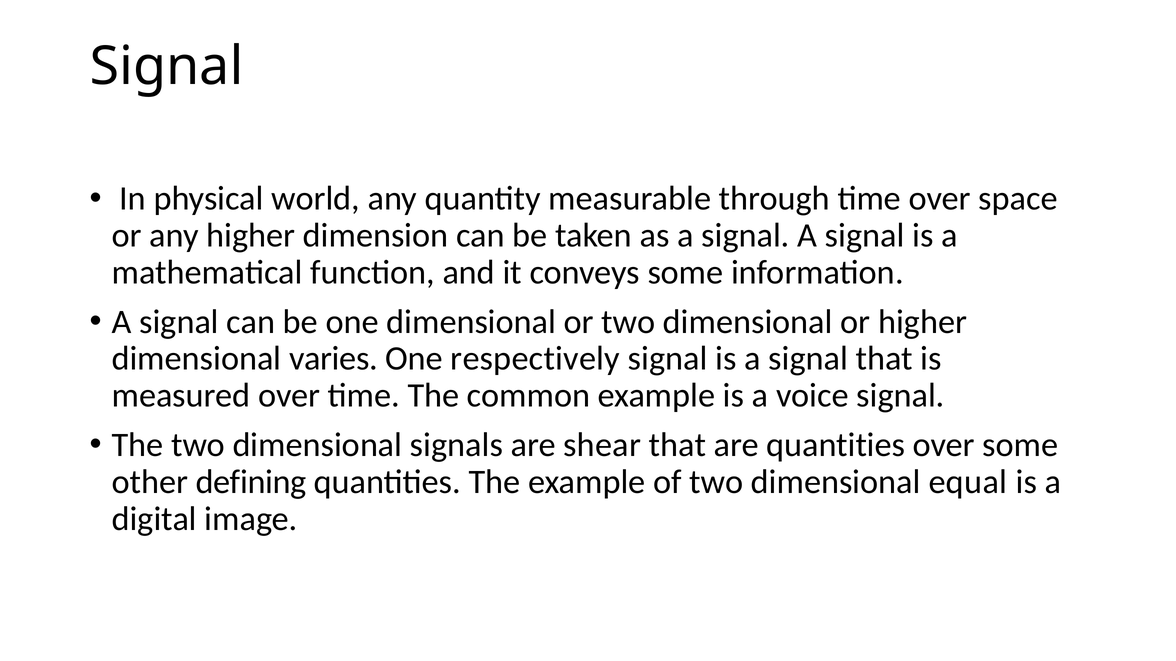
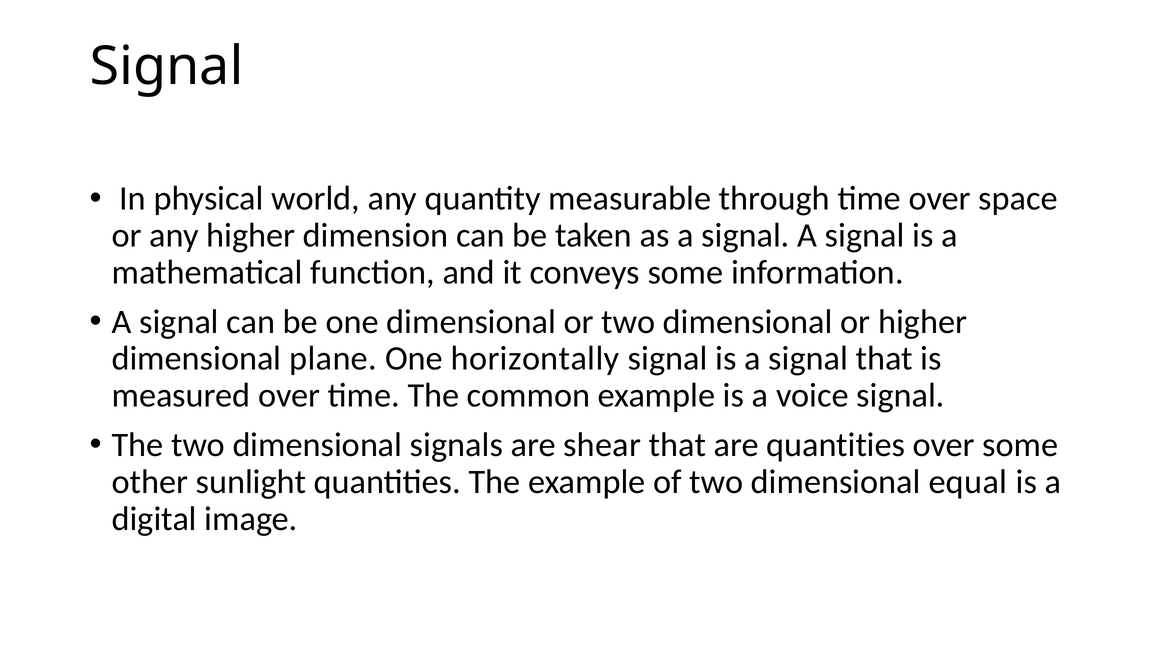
varies: varies -> plane (333, 359)
respectively: respectively -> horizontally (535, 359)
defining: defining -> sunlight (251, 482)
